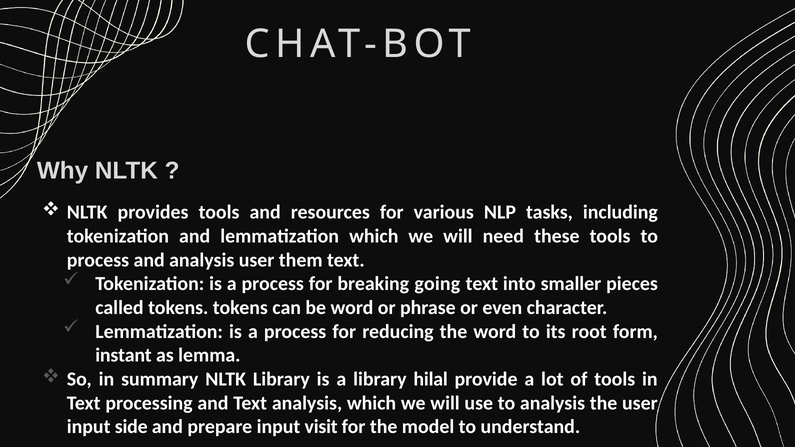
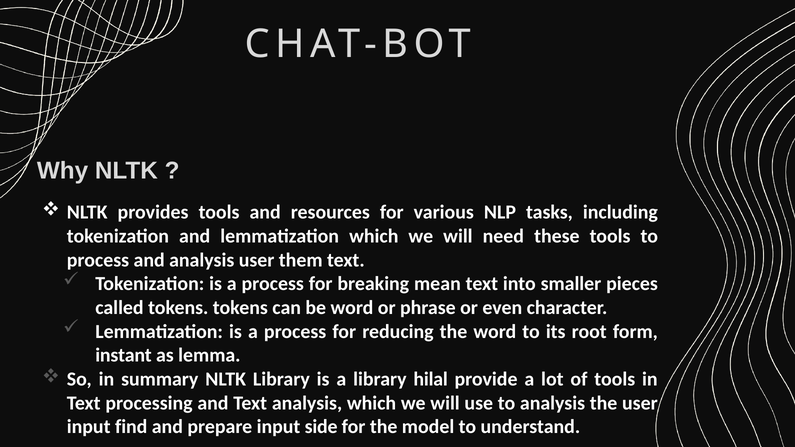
breaking going: going -> mean (437, 284)
side: side -> find (131, 427)
visit: visit -> side (321, 427)
